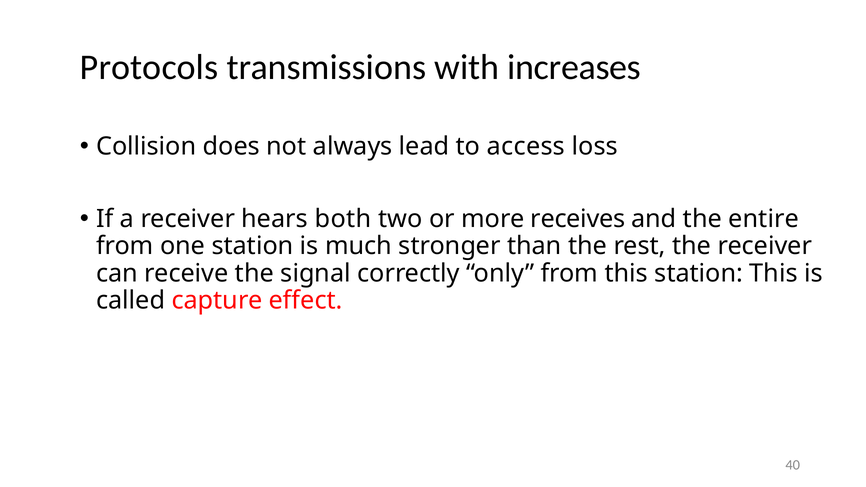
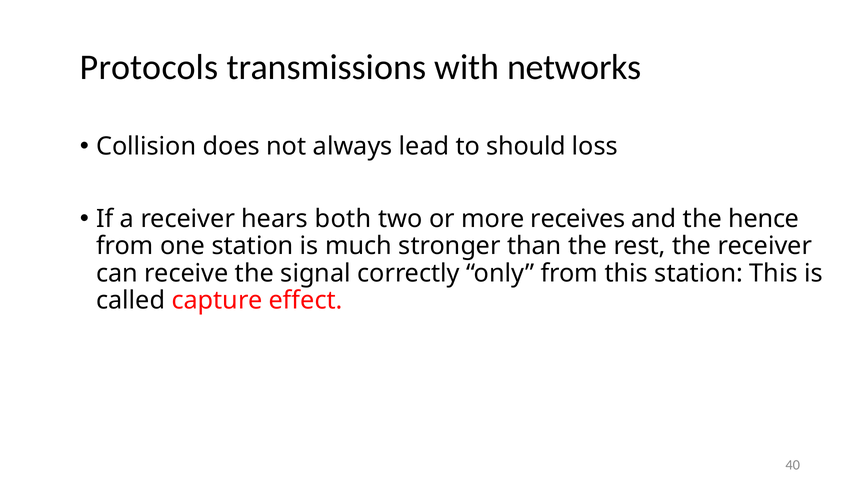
increases: increases -> networks (574, 67)
access: access -> should (526, 146)
entire: entire -> hence (764, 219)
